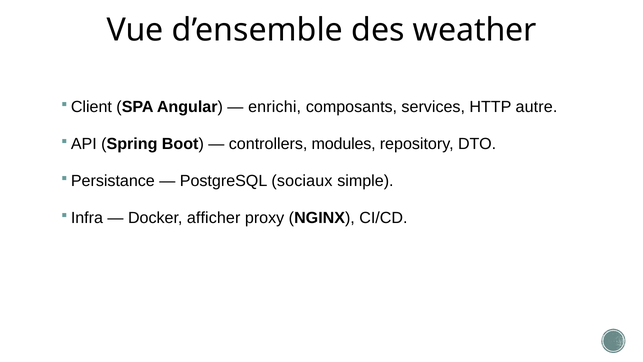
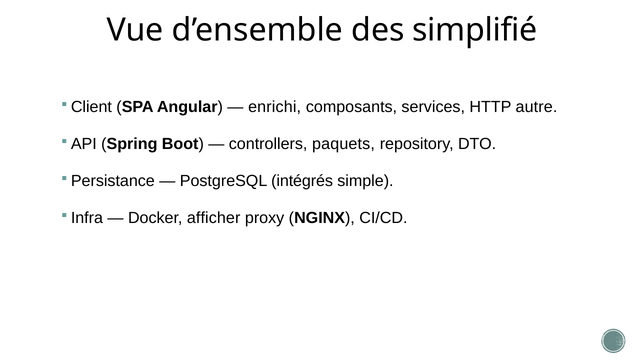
weather: weather -> simplifié (475, 30)
modules: modules -> paquets (343, 144)
sociaux: sociaux -> intégrés (302, 181)
